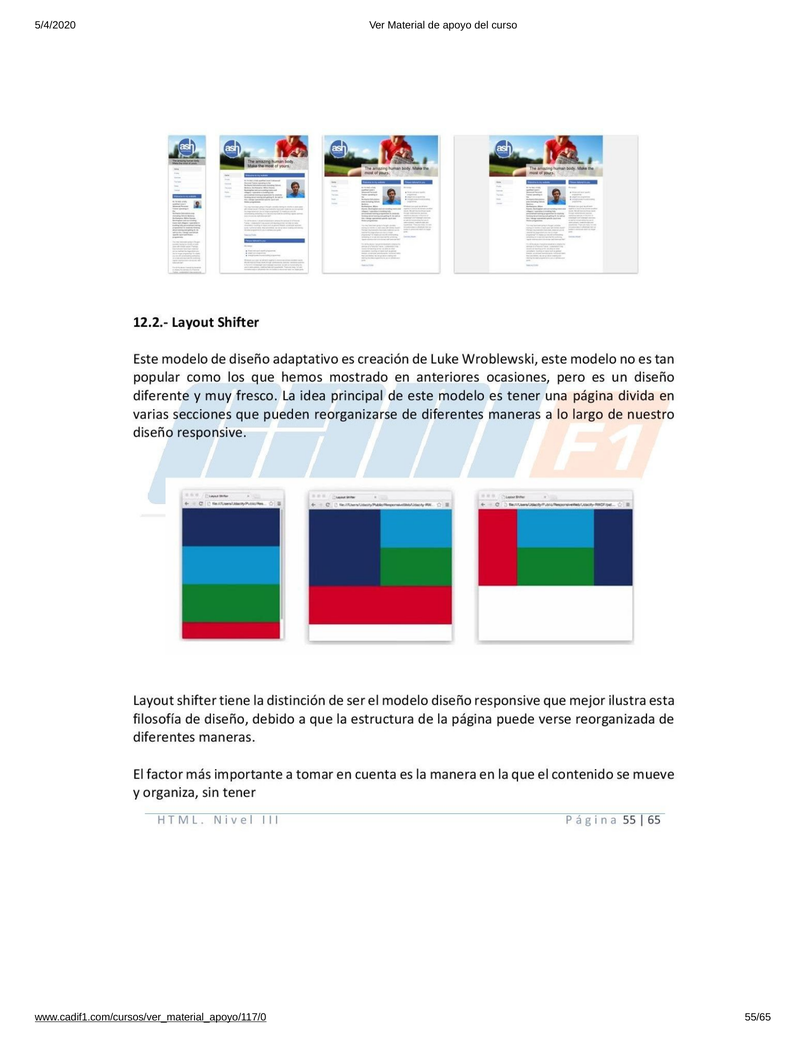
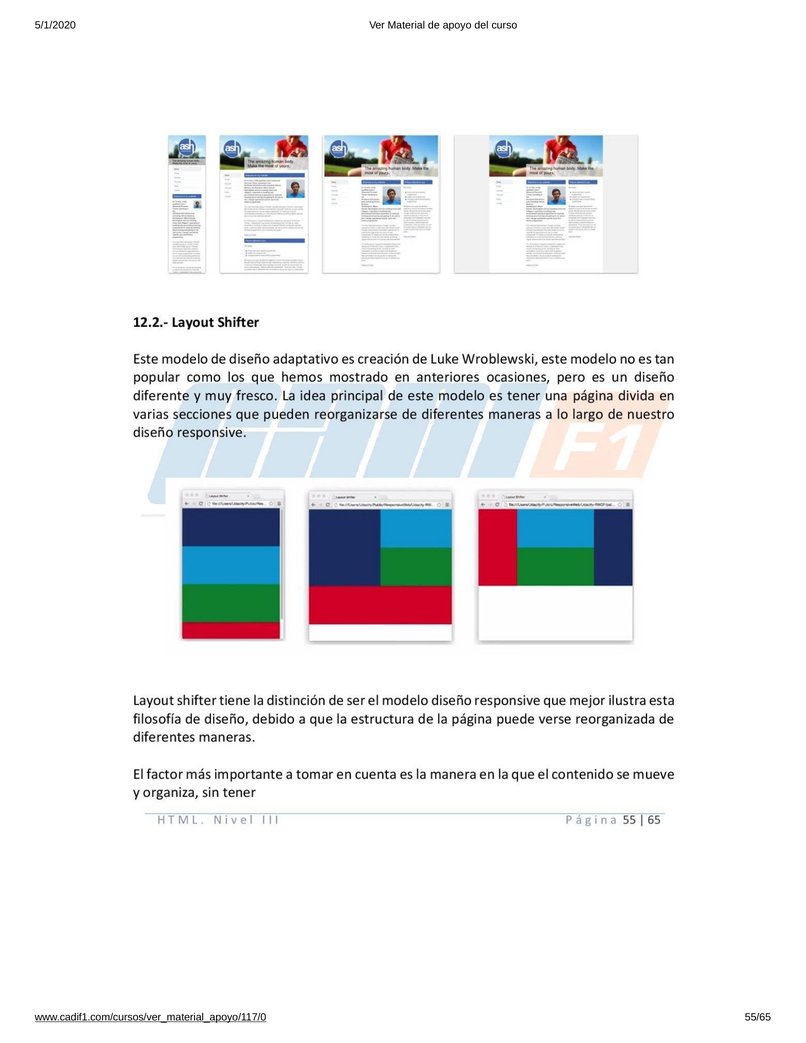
5/4/2020: 5/4/2020 -> 5/1/2020 (55, 25)
